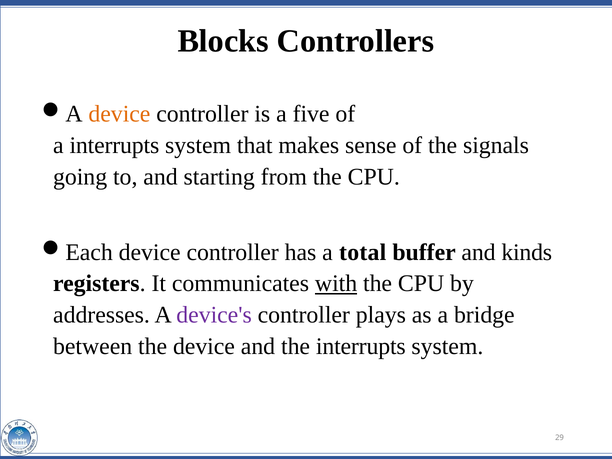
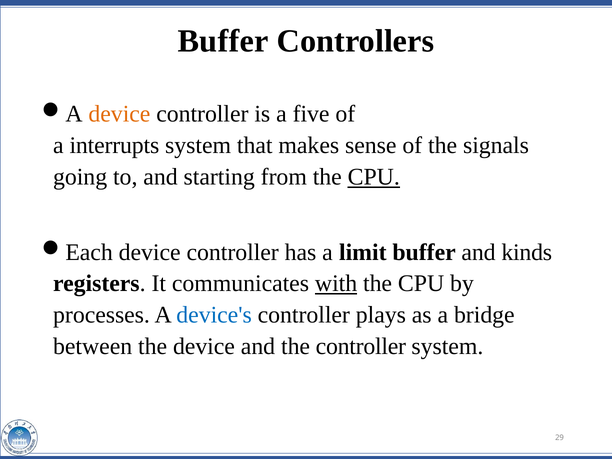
Blocks: Blocks -> Buffer (223, 41)
CPU underline: none -> present (374, 177)
total: total -> limit (363, 252)
addresses: addresses -> processes (102, 315)
device's colour: purple -> blue (214, 315)
the interrupts: interrupts -> controller (361, 346)
